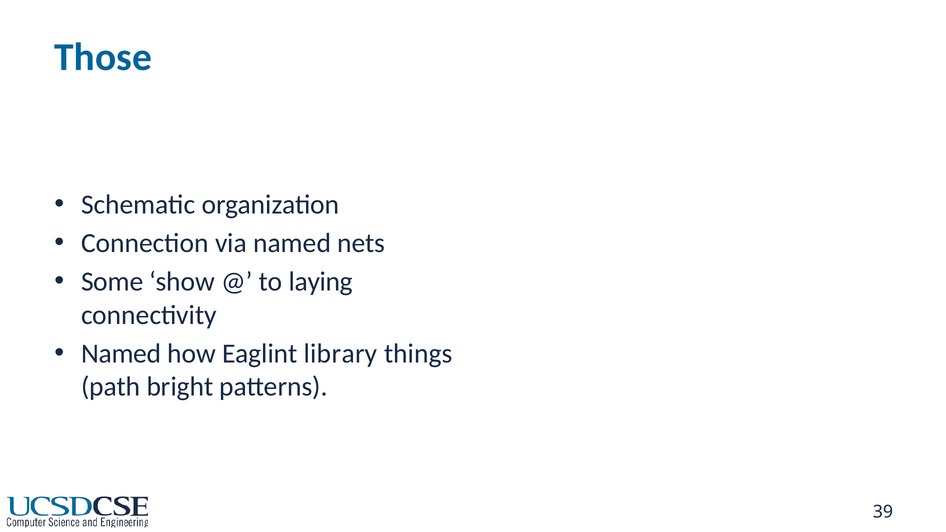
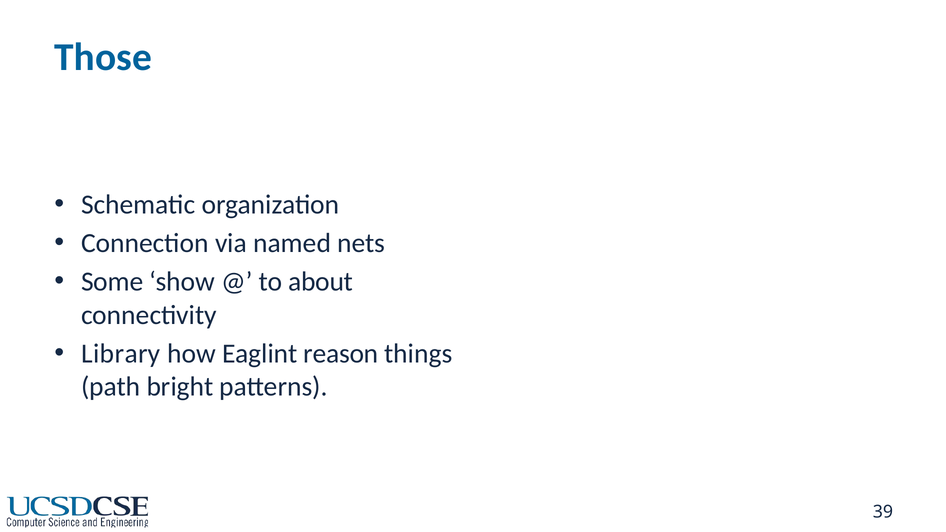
laying: laying -> about (321, 282)
Named: Named -> Library (121, 354)
library: library -> reason (341, 354)
